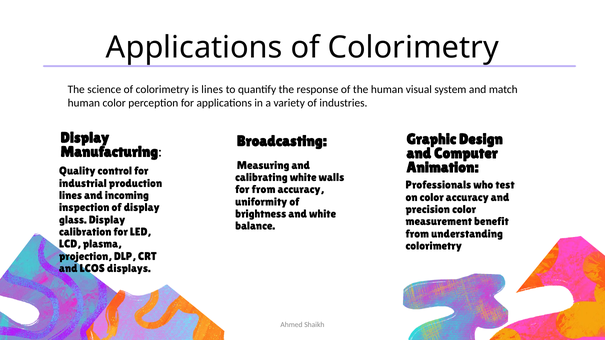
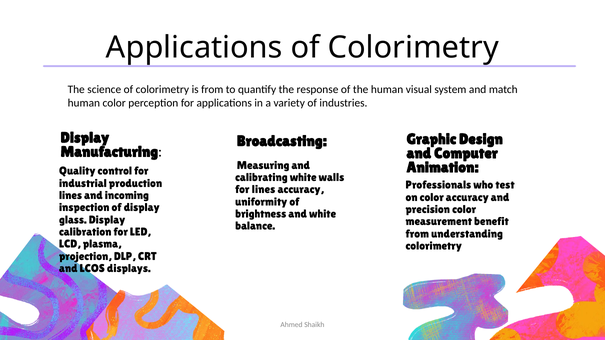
is lines: lines -> from (212, 89)
for from: from -> lines (264, 190)
